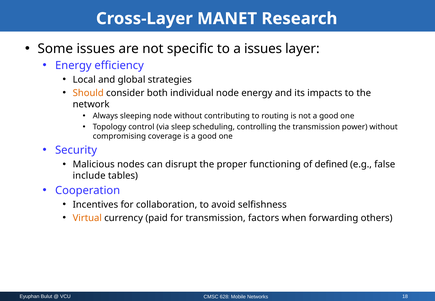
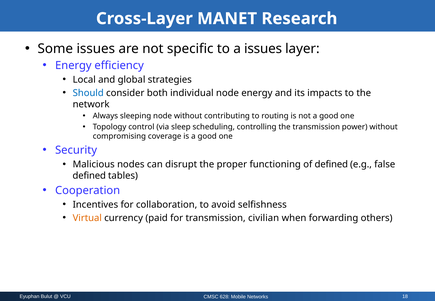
Should colour: orange -> blue (88, 93)
include: include -> defined (89, 176)
factors: factors -> civilian (264, 218)
